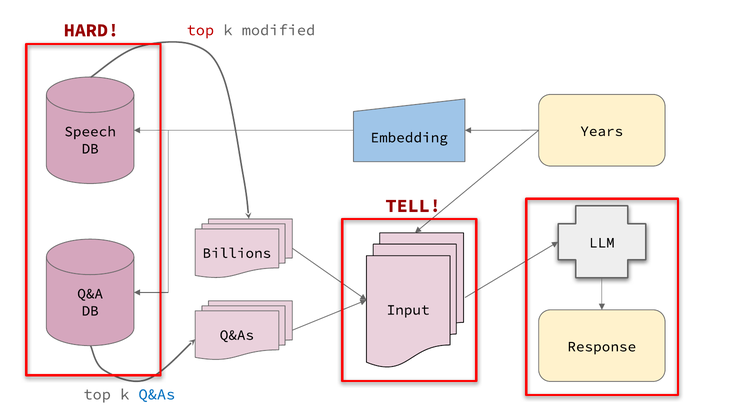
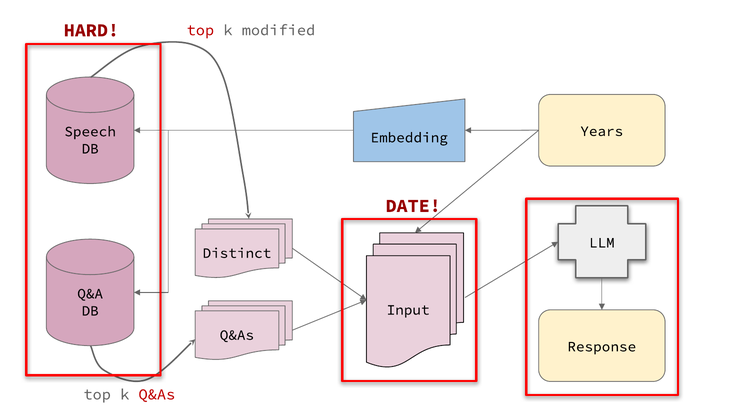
TELL: TELL -> DATE (413, 206)
Billions: Billions -> Distinct (237, 253)
Q&As colour: blue -> red (157, 394)
